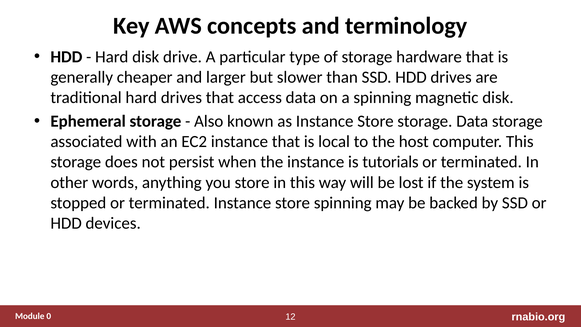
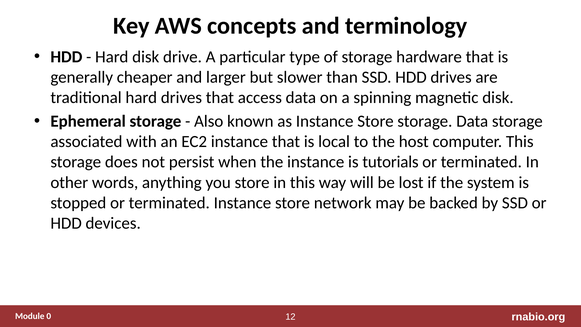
store spinning: spinning -> network (343, 203)
